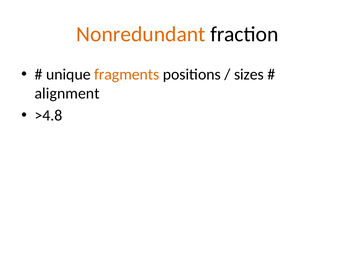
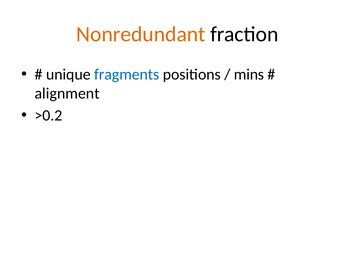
fragments colour: orange -> blue (127, 74)
sizes: sizes -> mins (249, 74)
>4.8: >4.8 -> >0.2 (49, 116)
